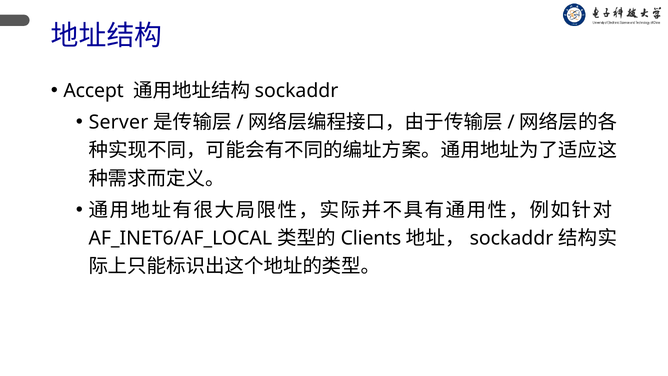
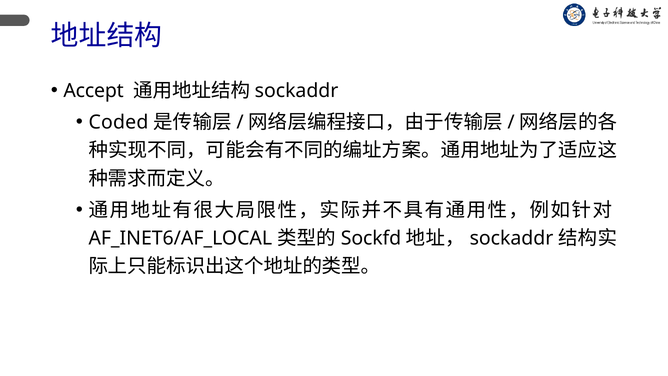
Server: Server -> Coded (118, 122)
Clients: Clients -> Sockfd (371, 238)
